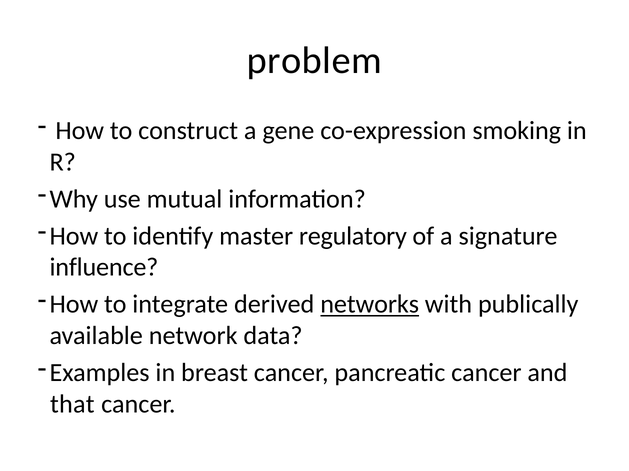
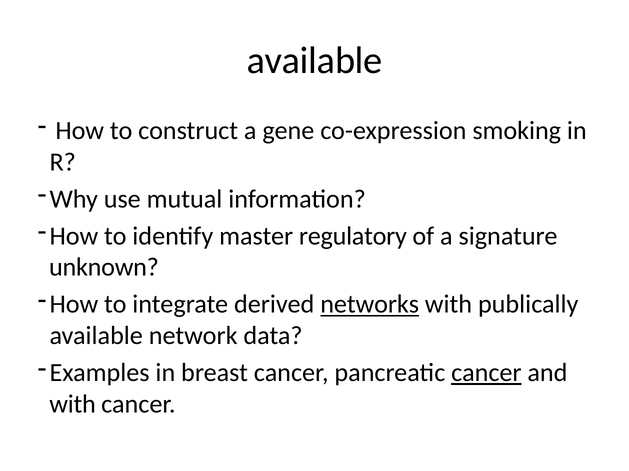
problem: problem -> available (315, 61)
influence: influence -> unknown (104, 268)
cancer underline: none -> present (486, 373)
that: that -> with (73, 405)
